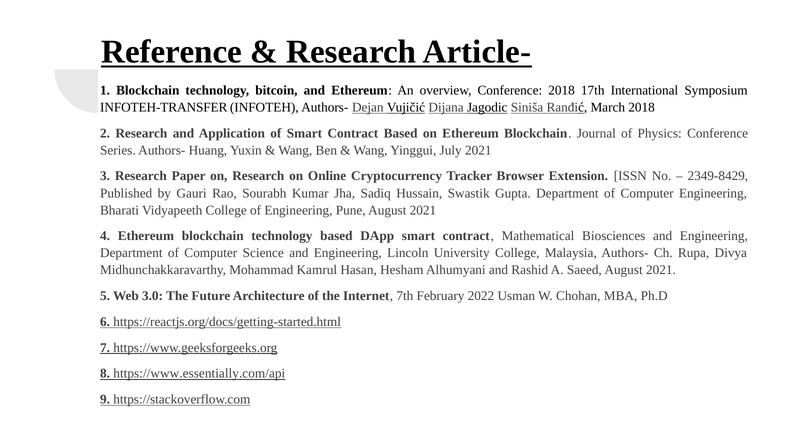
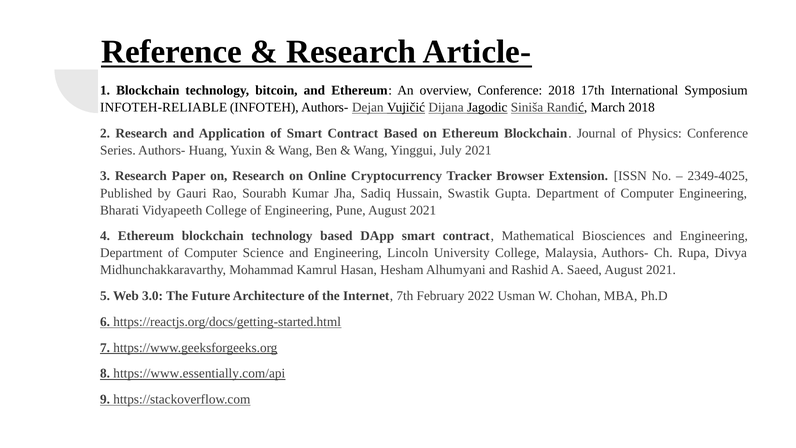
INFOTEH-TRANSFER: INFOTEH-TRANSFER -> INFOTEH-RELIABLE (164, 107)
2349-8429: 2349-8429 -> 2349-4025 (718, 176)
